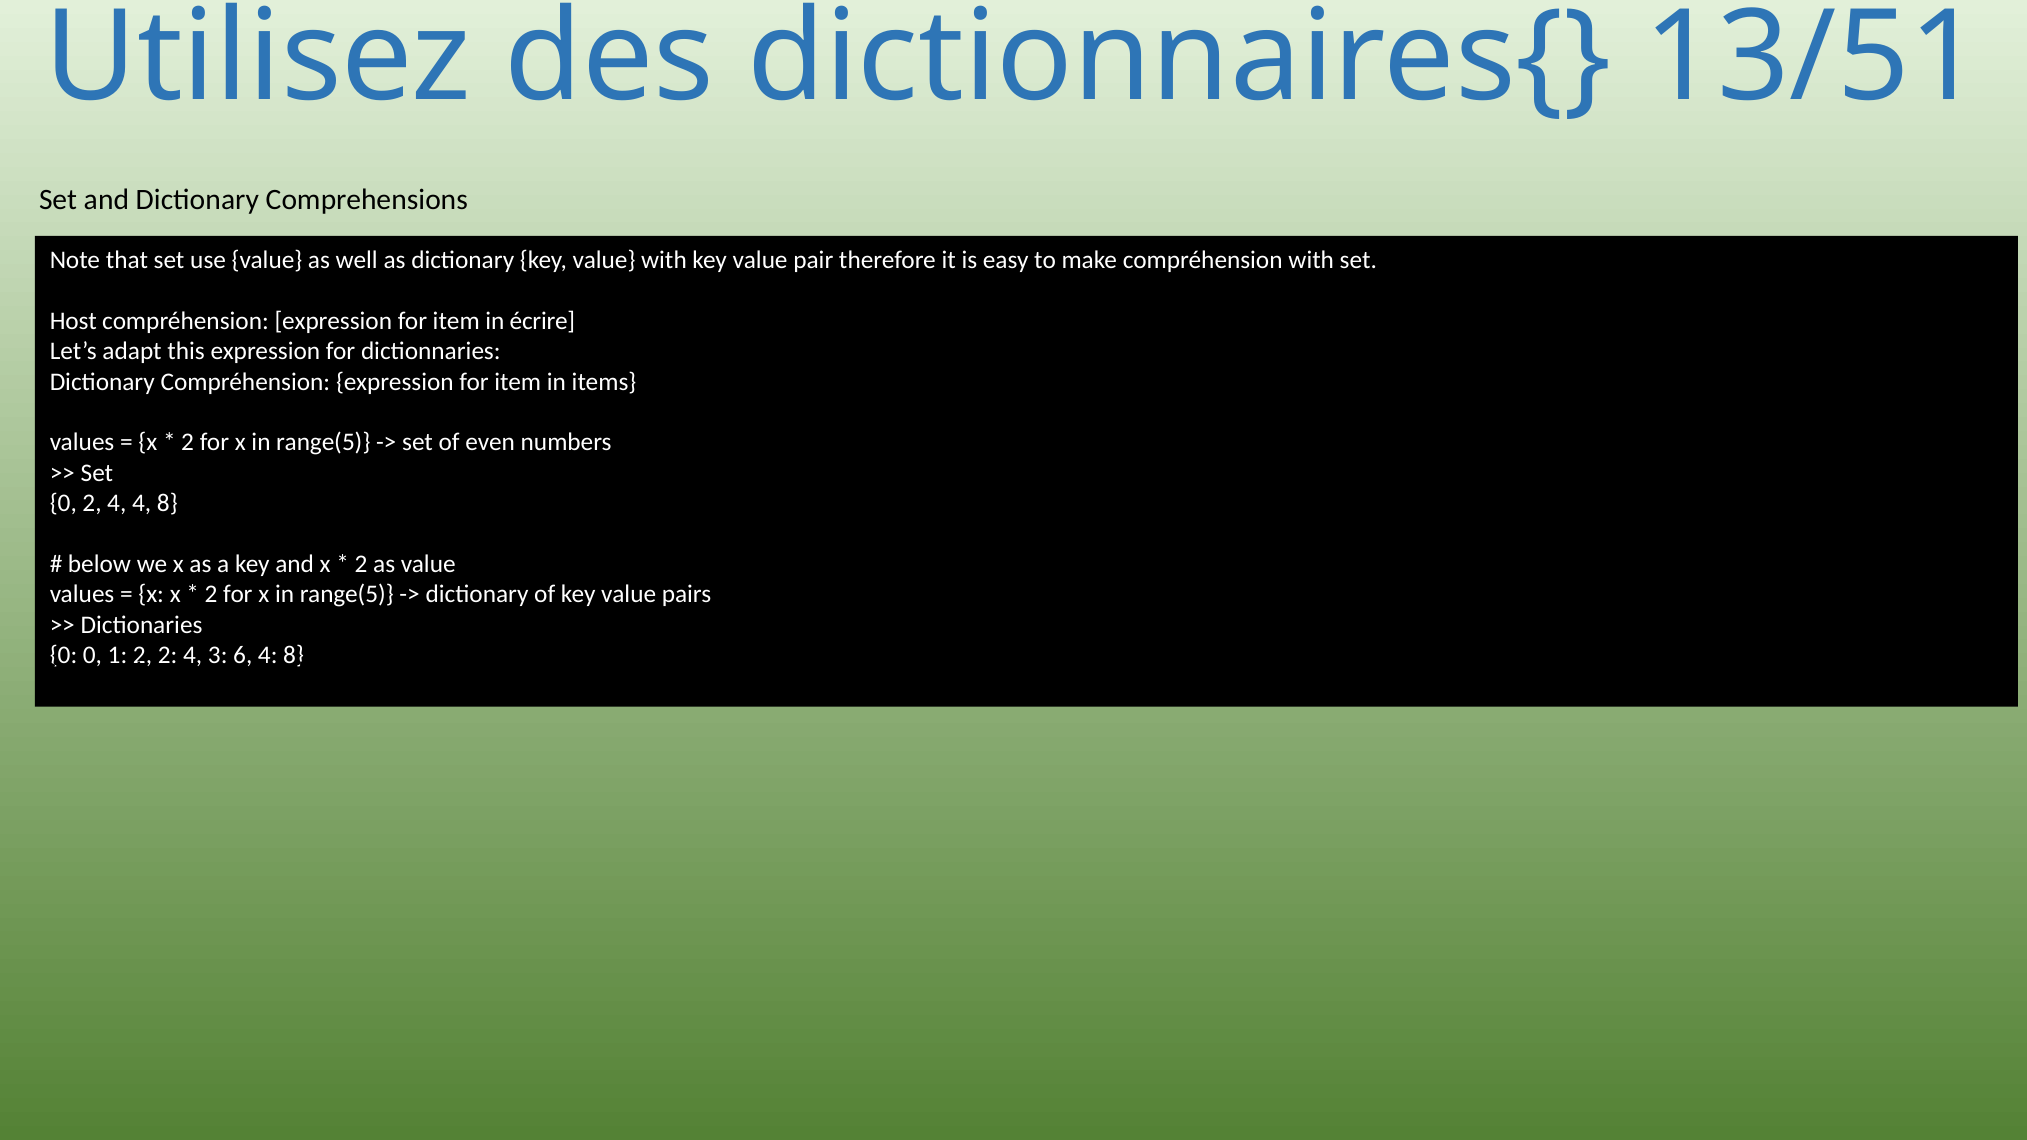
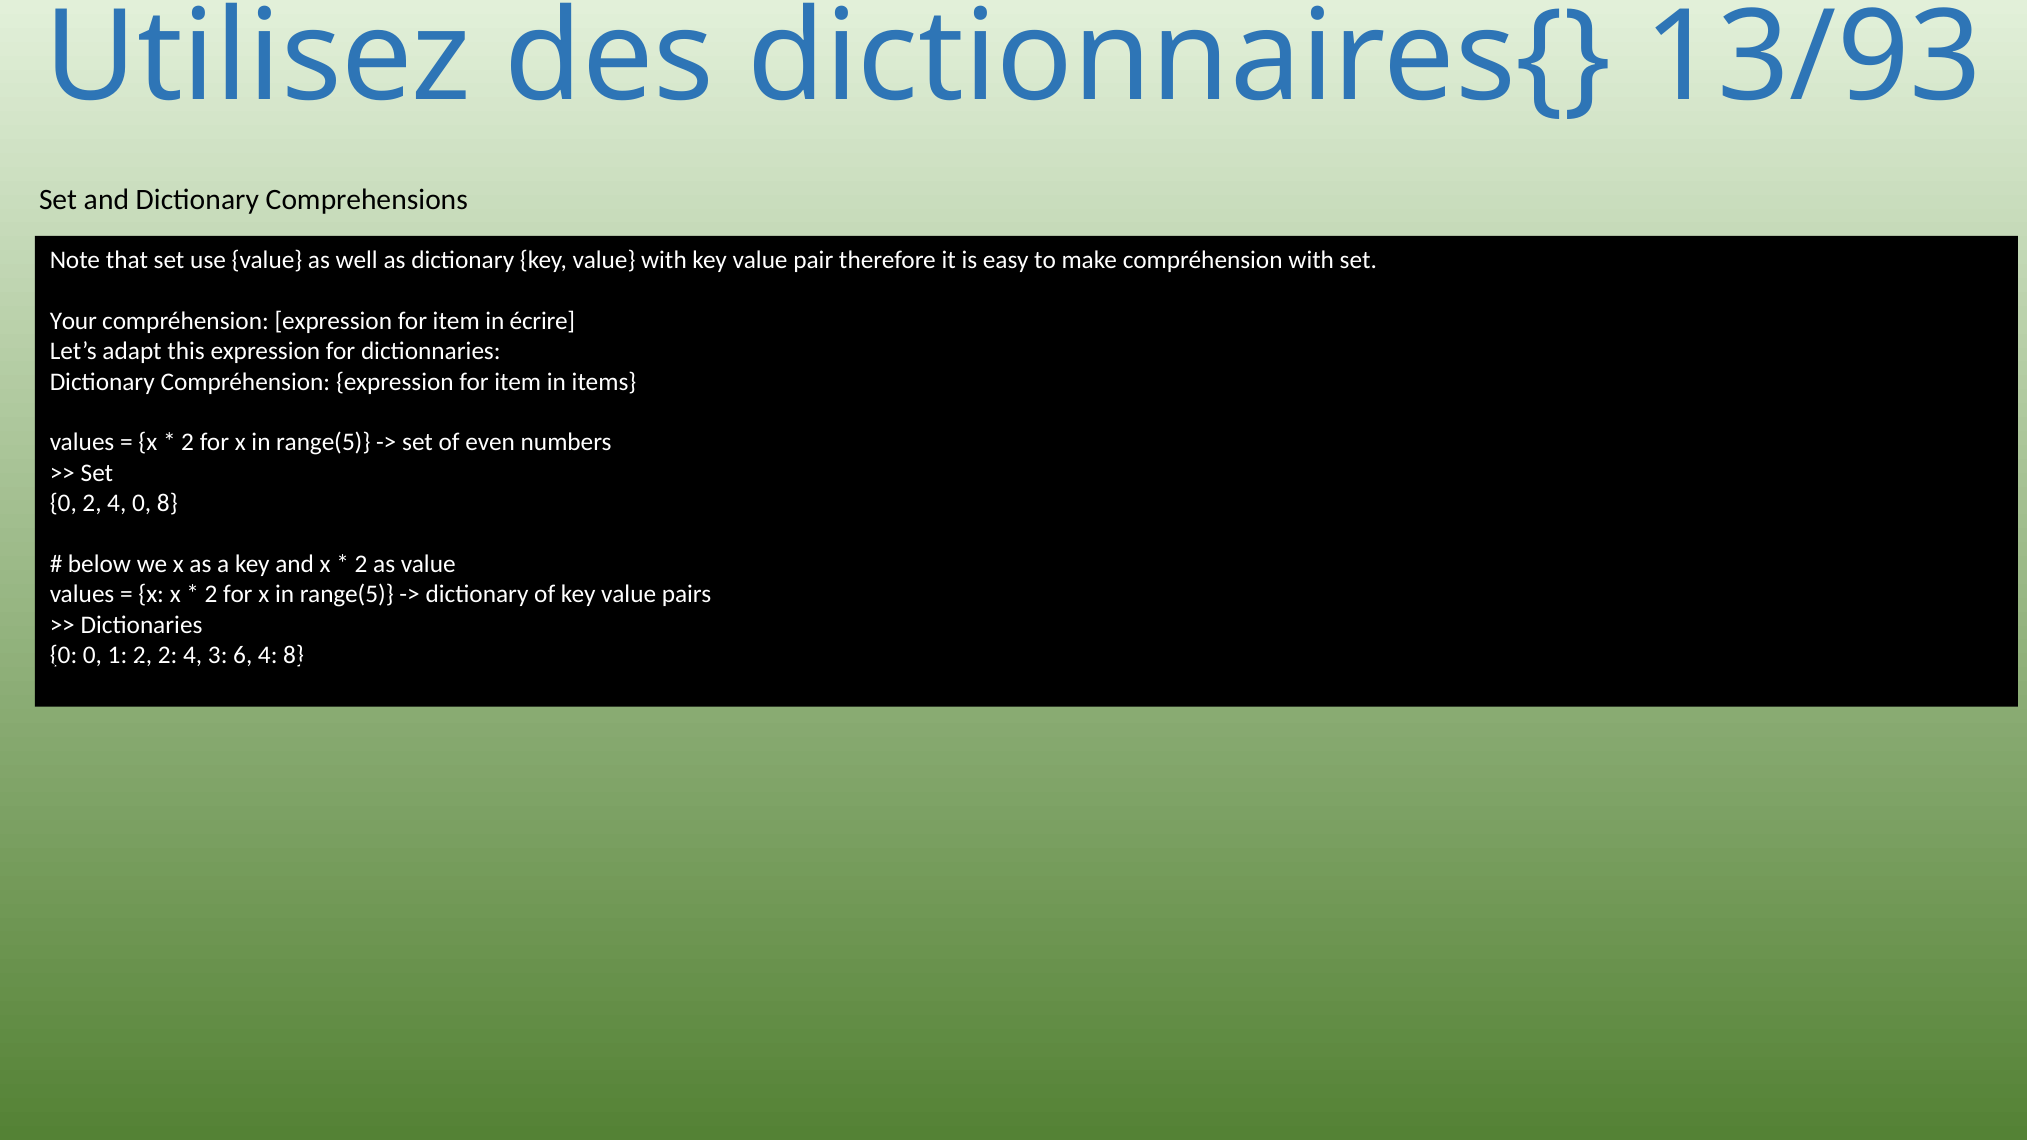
13/51: 13/51 -> 13/93 (1814, 58)
Host: Host -> Your (73, 321)
4 4: 4 -> 0 (142, 503)
